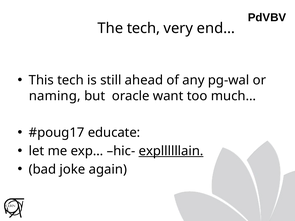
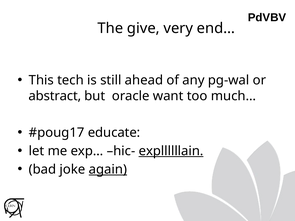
The tech: tech -> give (143, 28)
naming: naming -> abstract (55, 96)
again underline: none -> present (108, 170)
